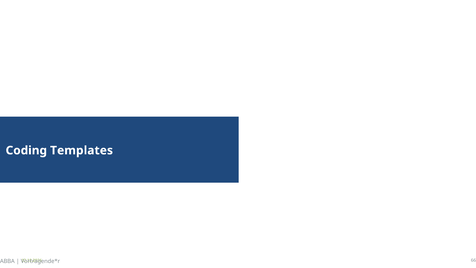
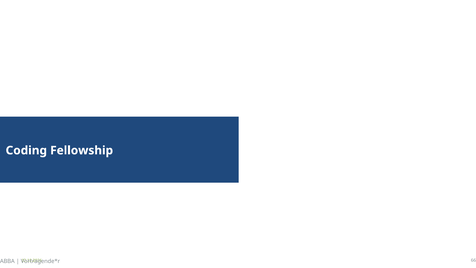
Templates: Templates -> Fellowship (82, 150)
